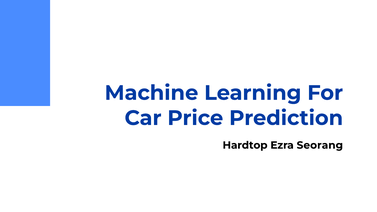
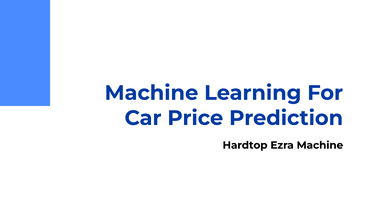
Ezra Seorang: Seorang -> Machine (320, 145)
